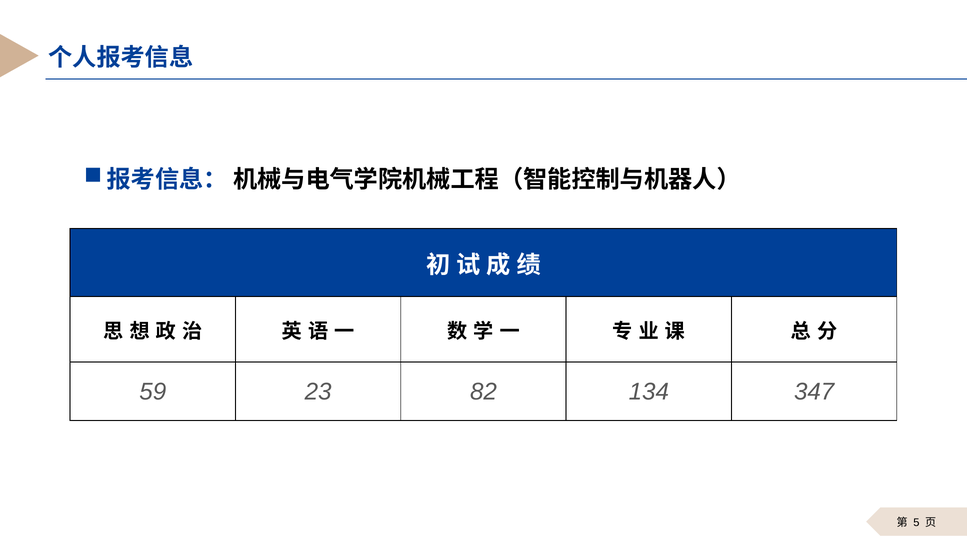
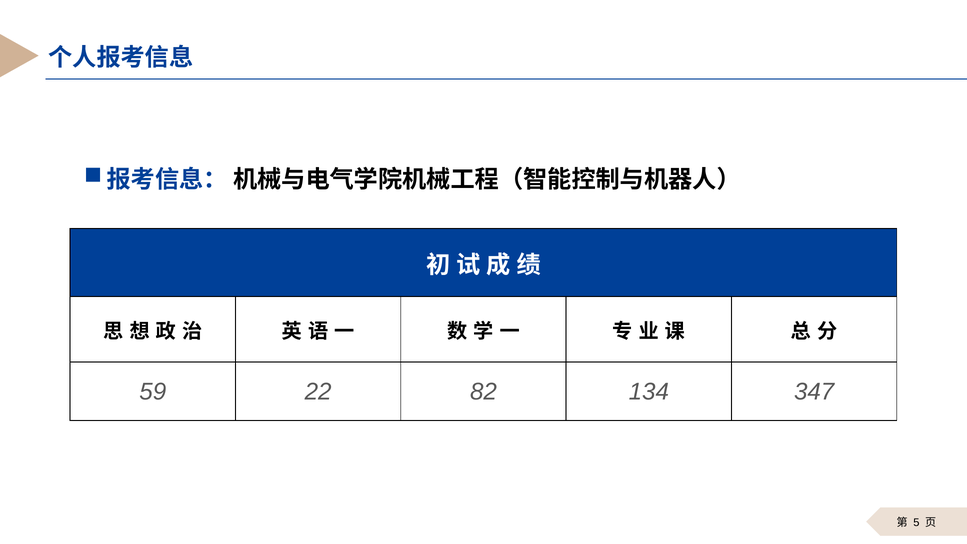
23: 23 -> 22 (318, 392)
